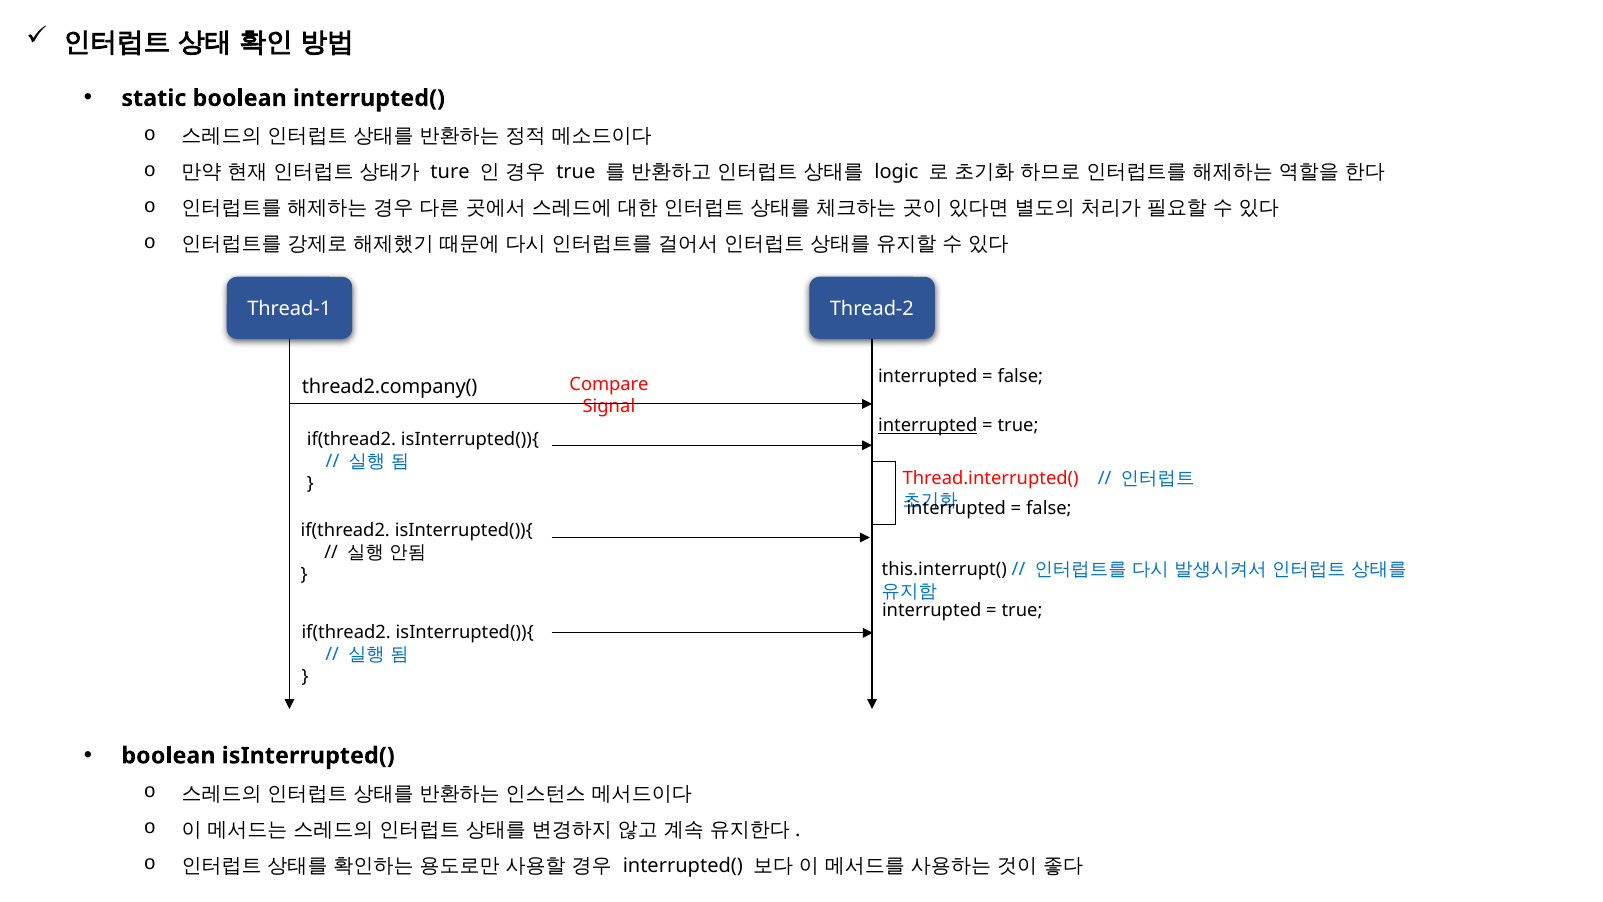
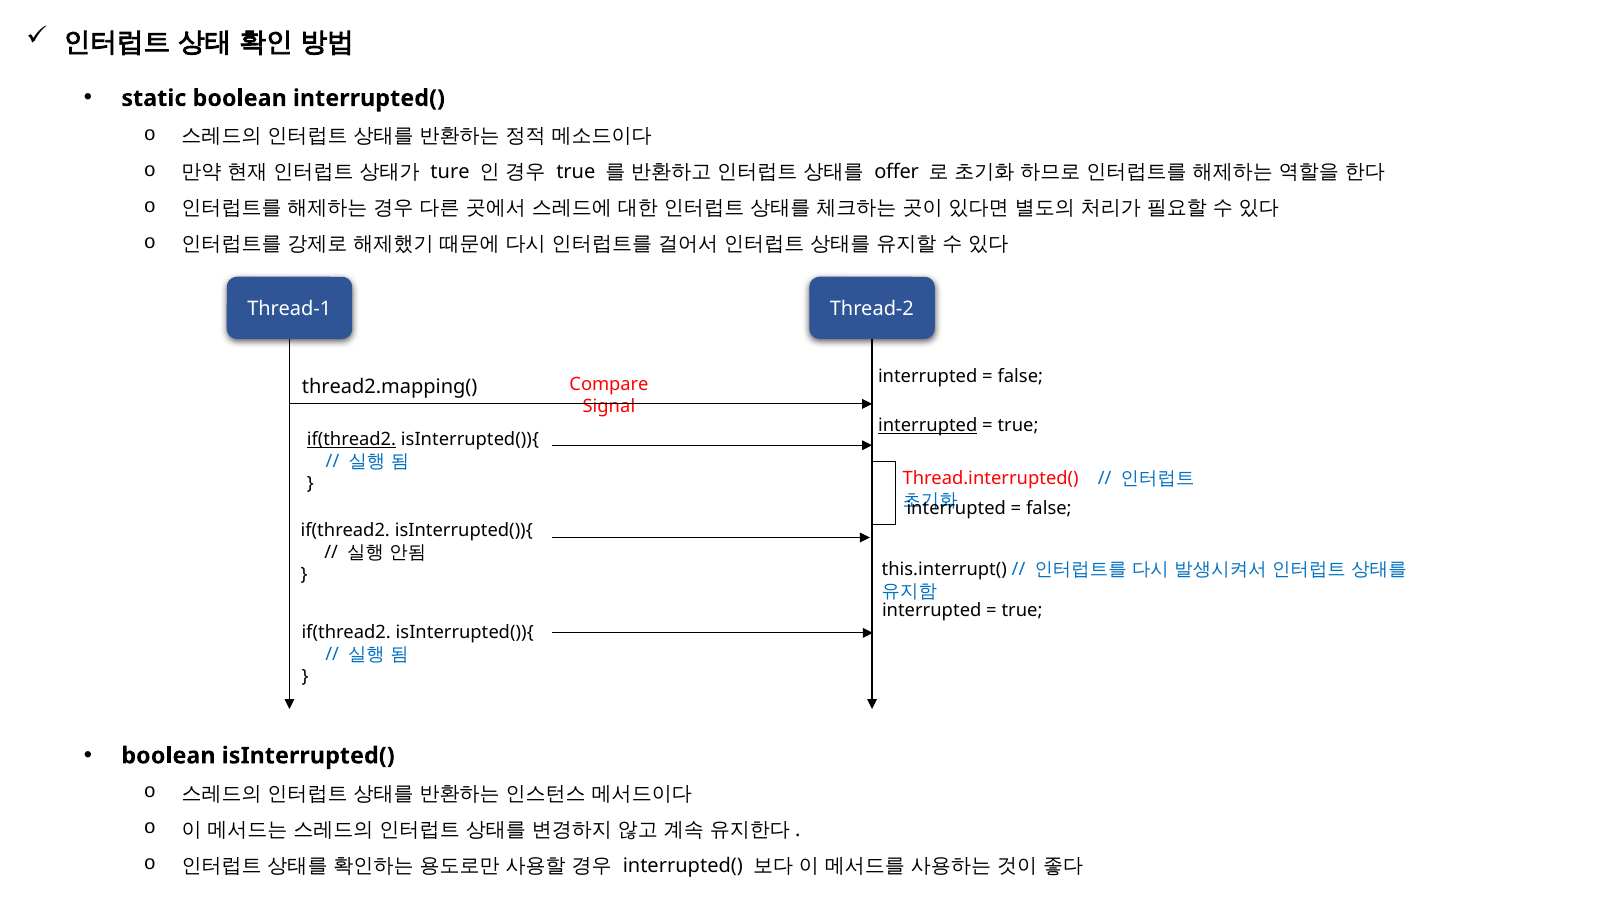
logic: logic -> offer (897, 172)
thread2.company(: thread2.company( -> thread2.mapping( (390, 387)
if(thread2 underline: none -> present (351, 440)
